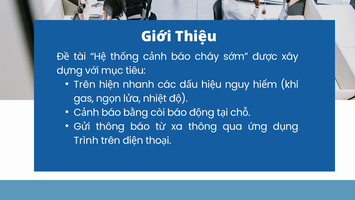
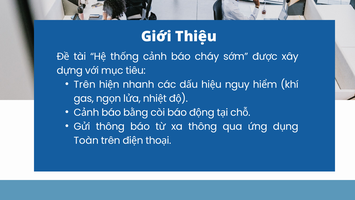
Trình: Trình -> Toàn (86, 140)
